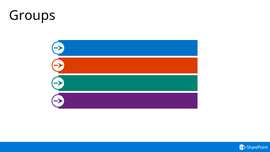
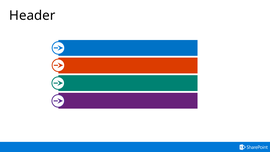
Groups: Groups -> Header (32, 15)
